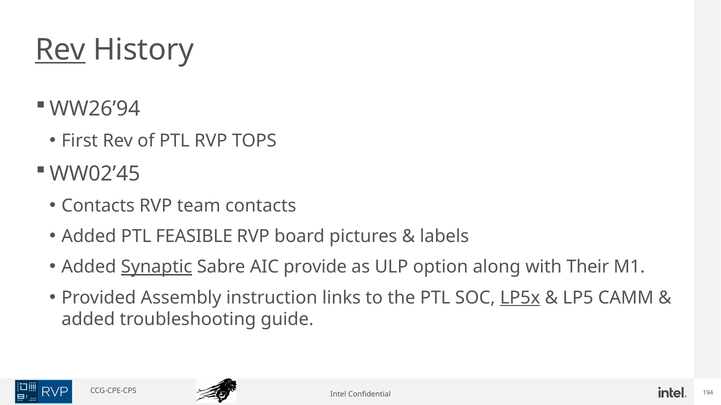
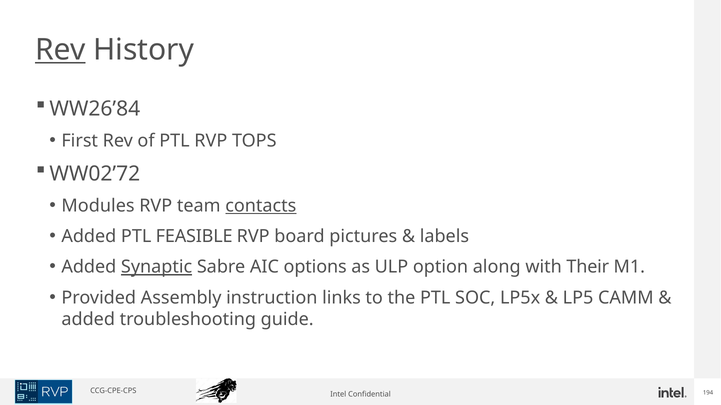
WW26’94: WW26’94 -> WW26’84 (95, 109)
WW02’45: WW02’45 -> WW02’72 (95, 174)
Contacts: Contacts -> Modules (98, 206)
contacts underline: none -> present (261, 206)
provide: provide -> options (315, 267)
LP5x underline: present -> none (520, 298)
